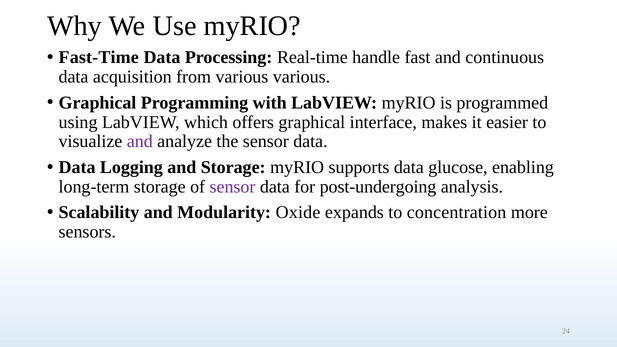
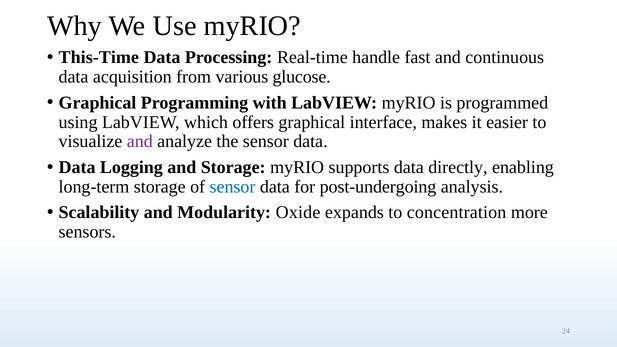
Fast-Time: Fast-Time -> This-Time (99, 57)
various various: various -> glucose (302, 77)
glucose: glucose -> directly (458, 167)
sensor colour: purple -> blue (233, 187)
